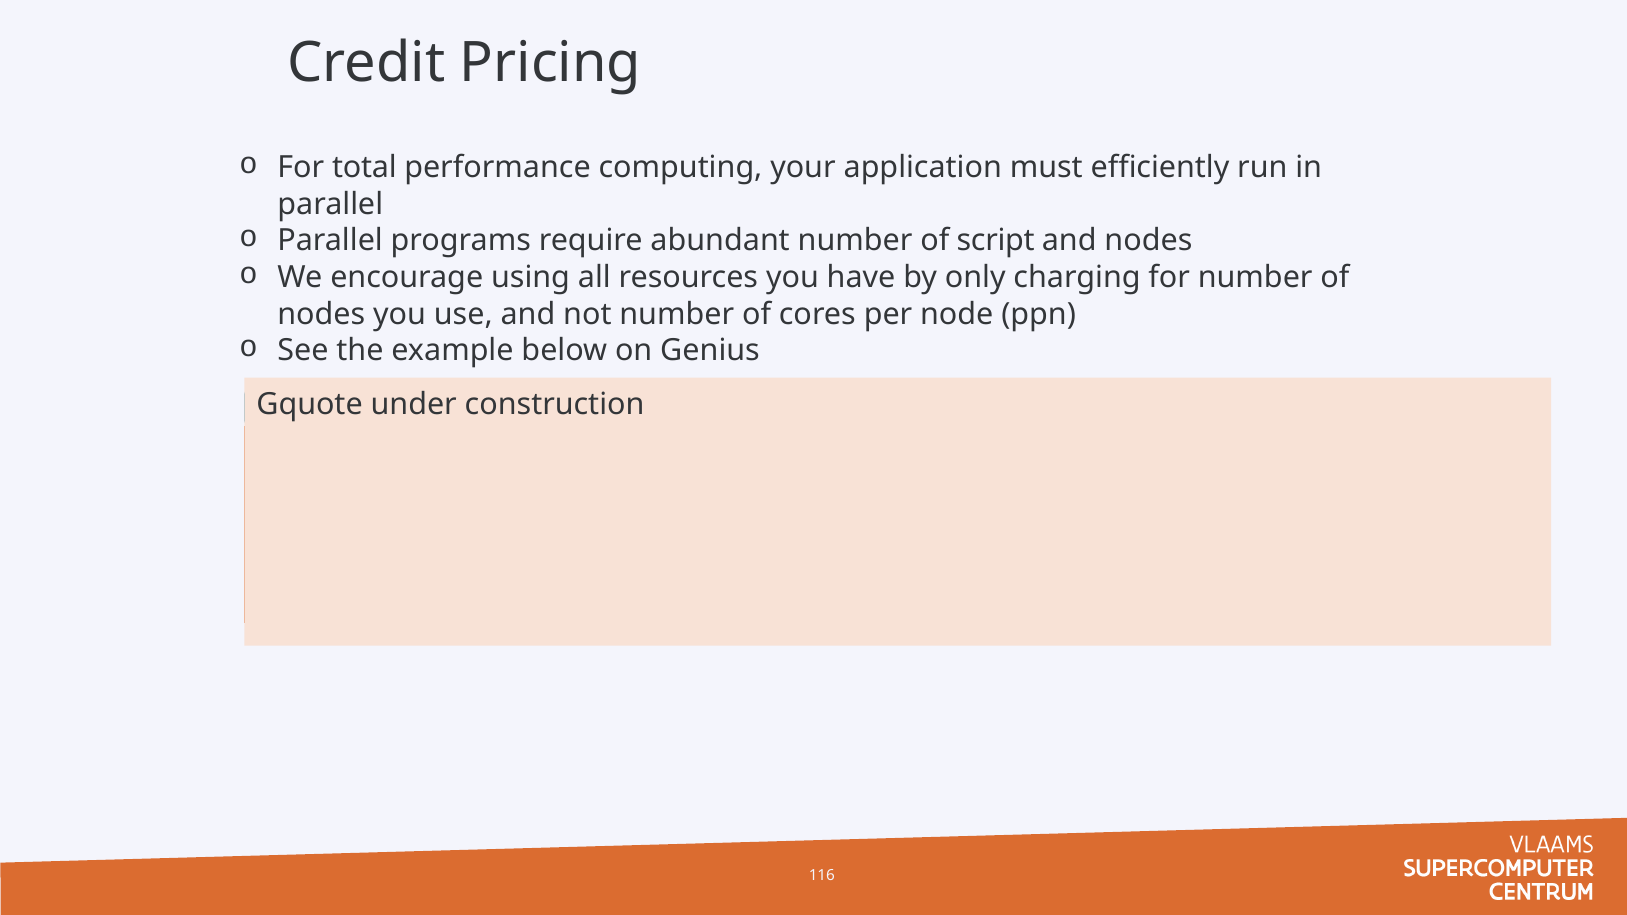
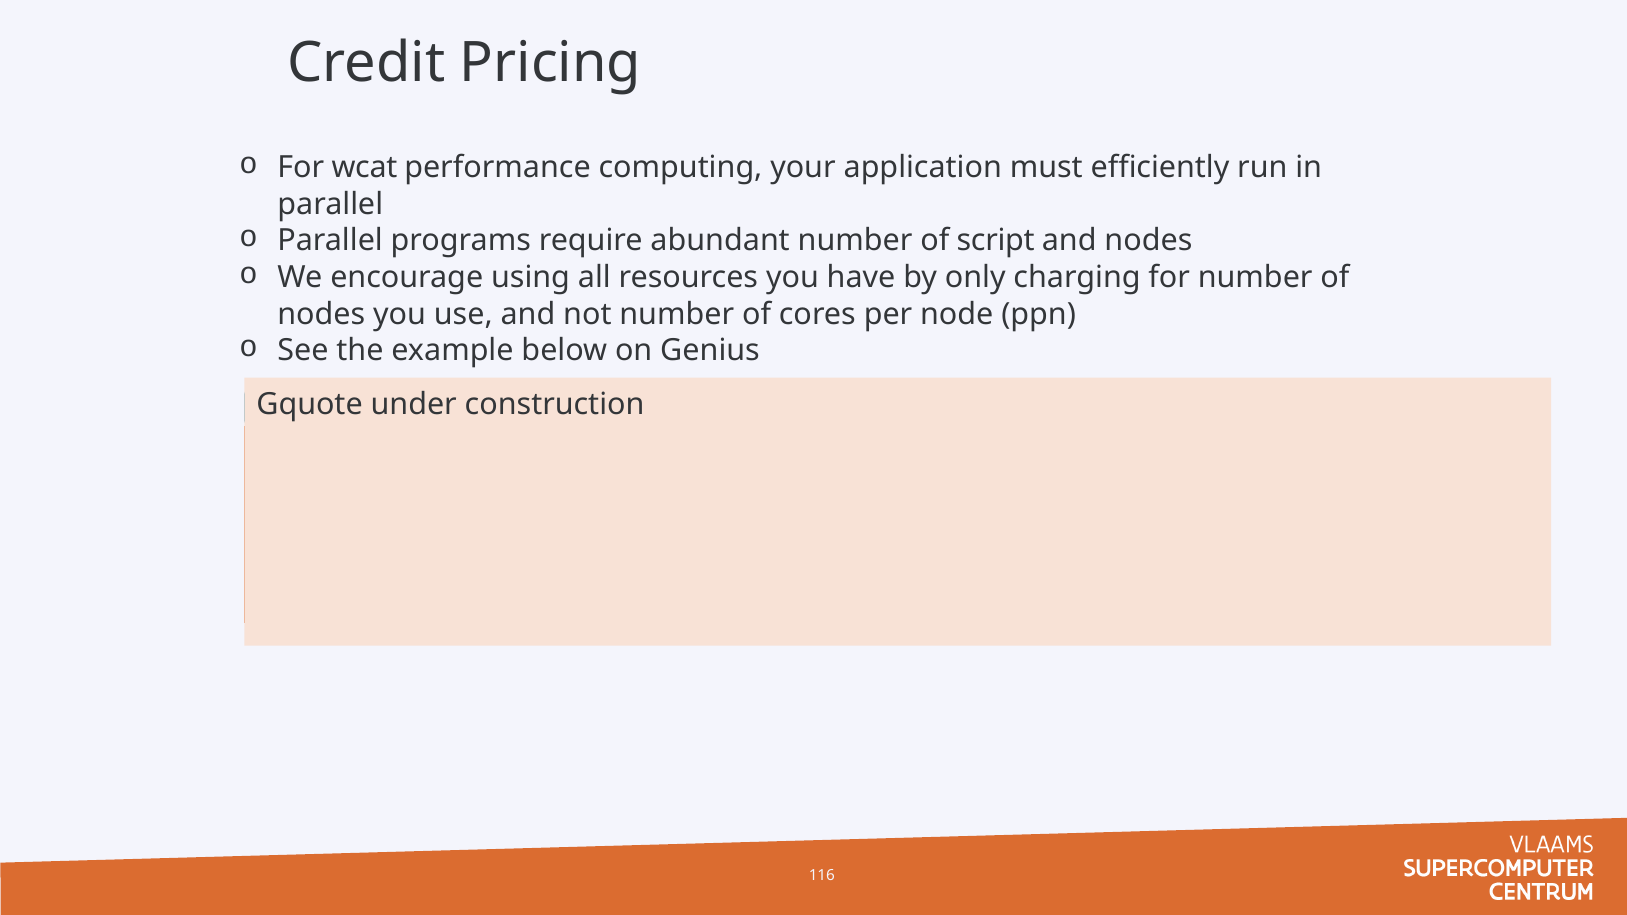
total: total -> wcat (364, 168)
